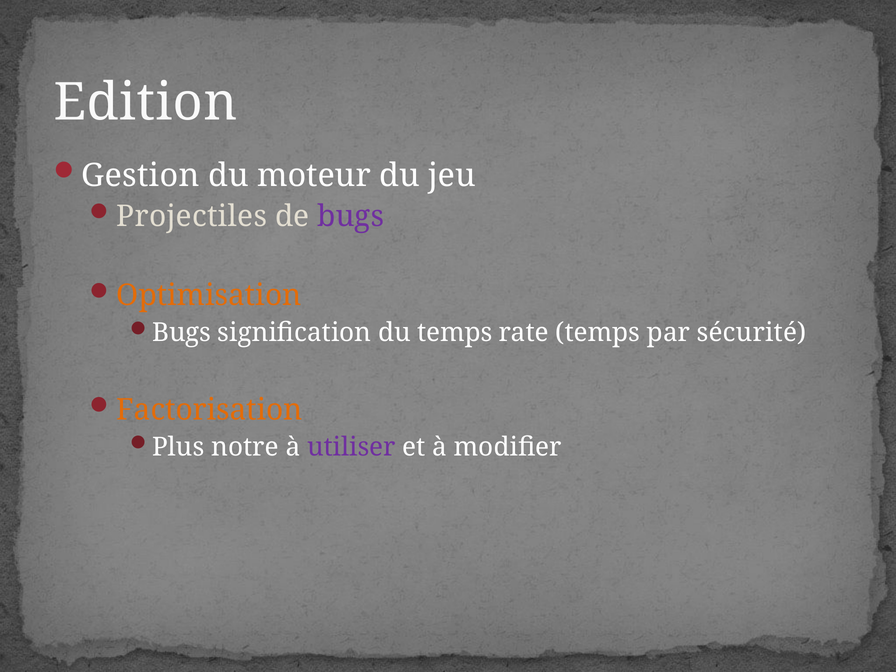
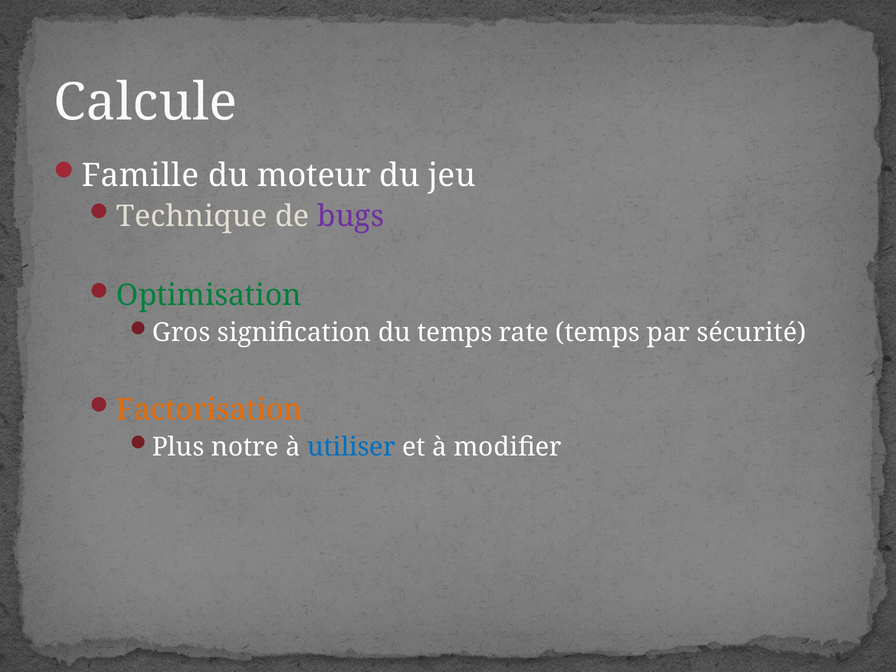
Edition: Edition -> Calcule (146, 102)
Gestion: Gestion -> Famille (140, 175)
Projectiles: Projectiles -> Technique (192, 216)
Optimisation colour: orange -> green (209, 296)
Bugs: Bugs -> Gros (181, 333)
utiliser colour: purple -> blue (351, 447)
